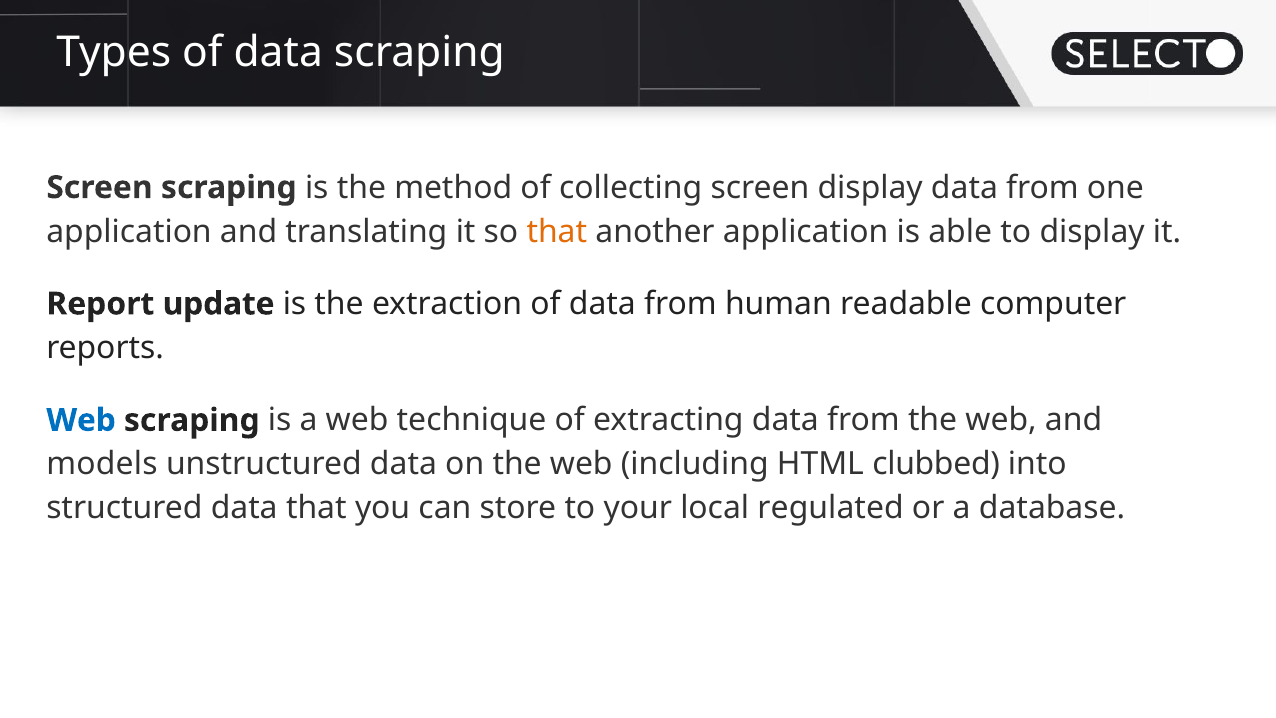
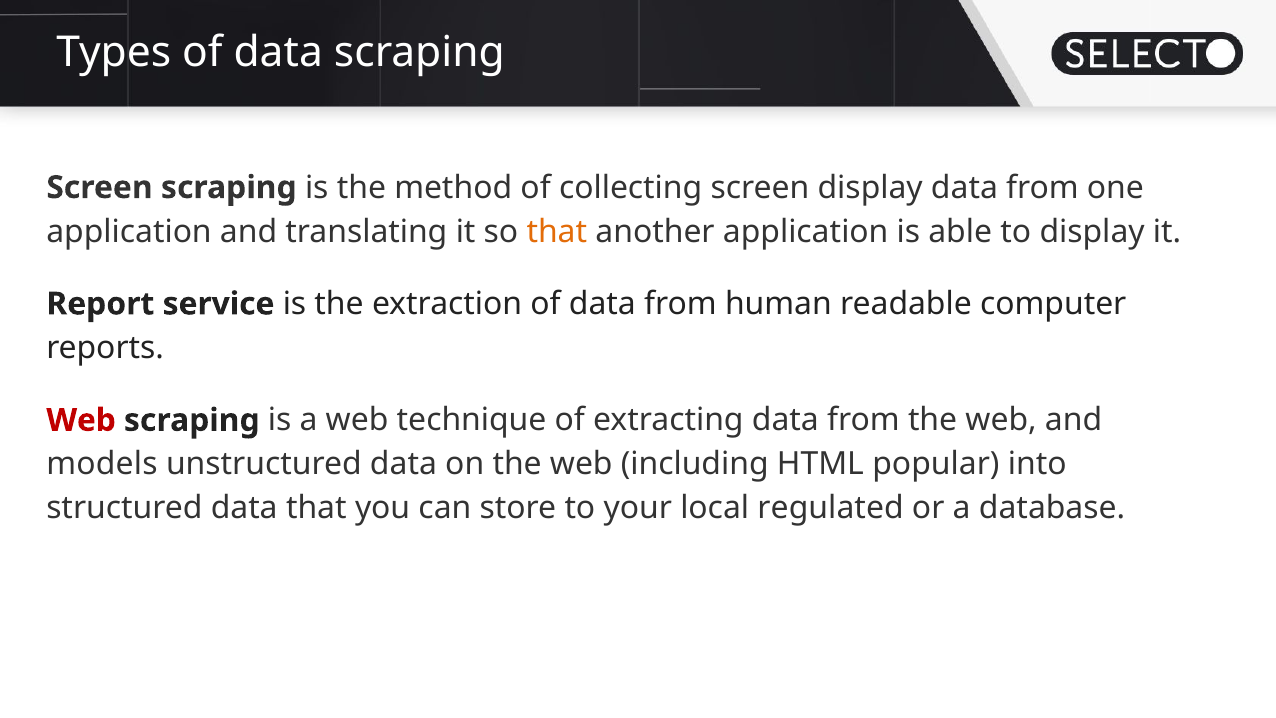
update: update -> service (219, 304)
Web colour: blue -> red (81, 420)
clubbed: clubbed -> popular (936, 464)
